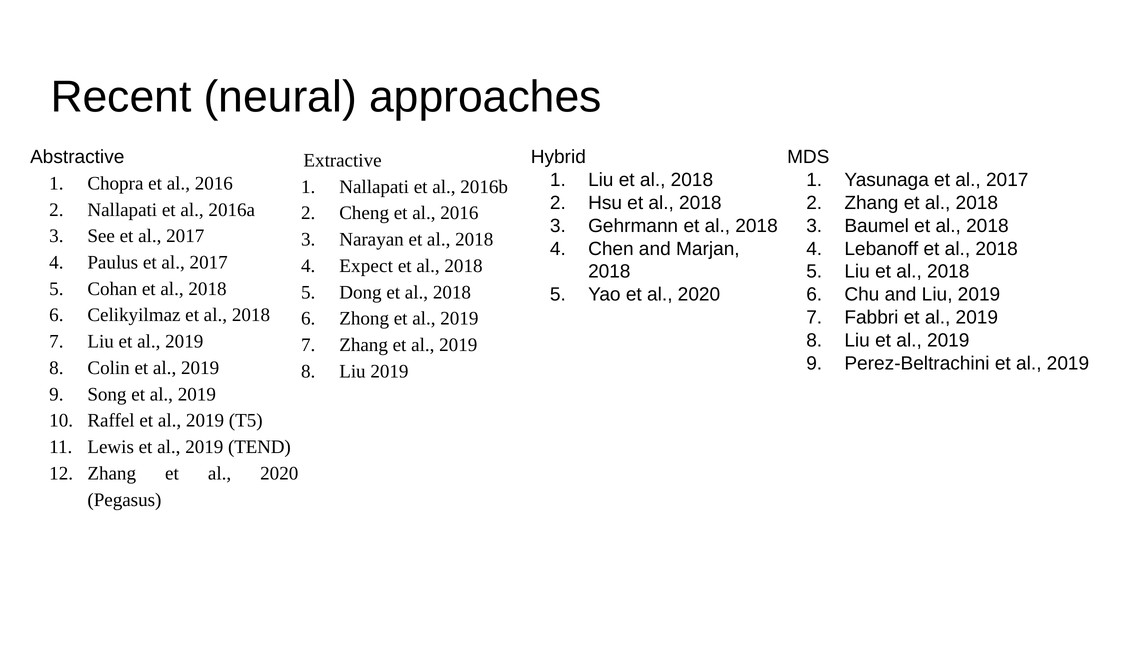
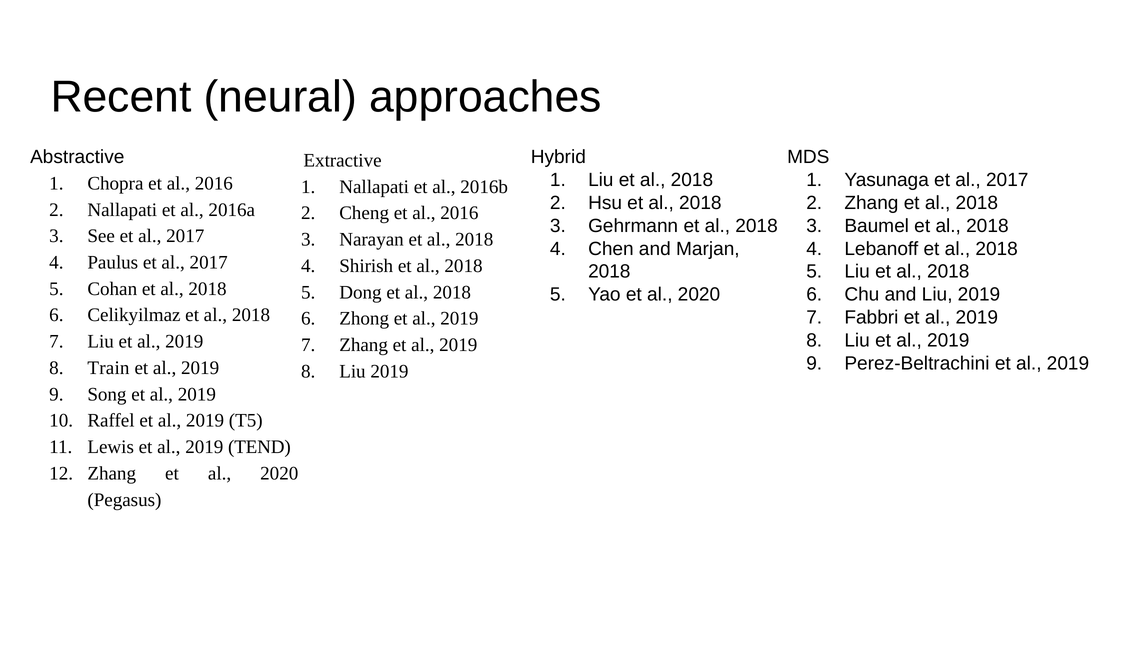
Expect: Expect -> Shirish (366, 266)
Colin: Colin -> Train (109, 368)
